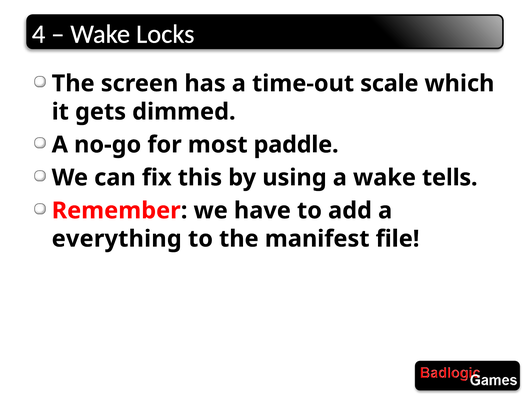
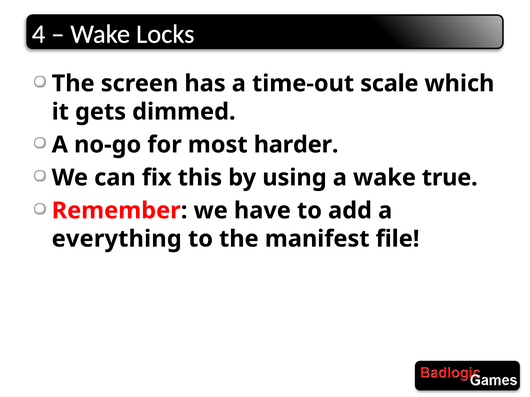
paddle: paddle -> harder (296, 145)
tells: tells -> true (450, 178)
